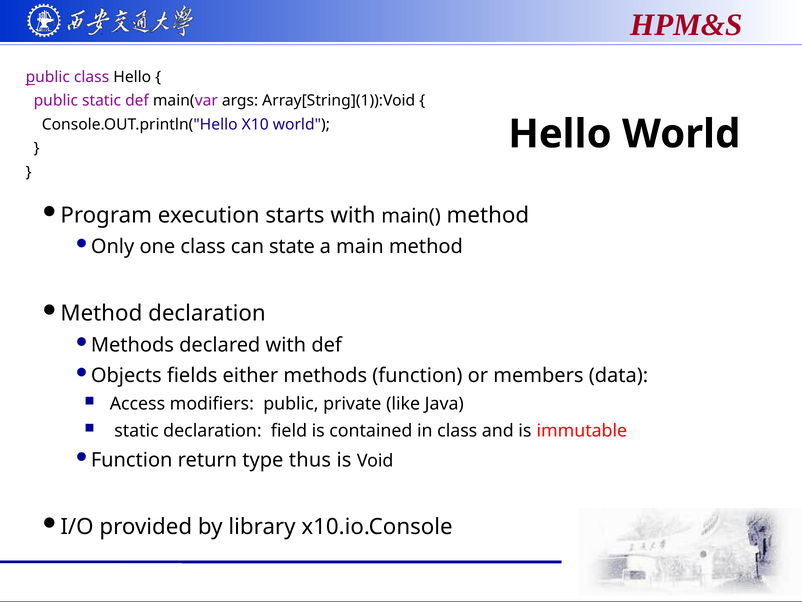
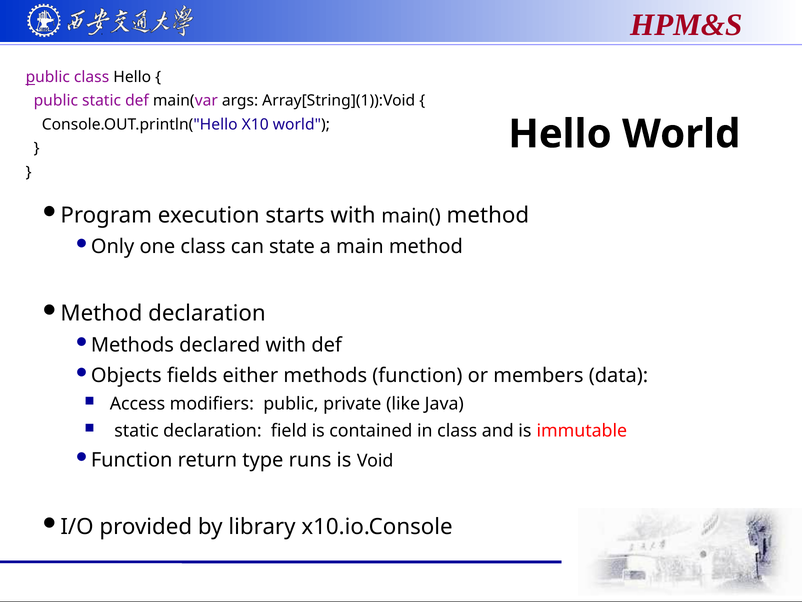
thus: thus -> runs (310, 460)
